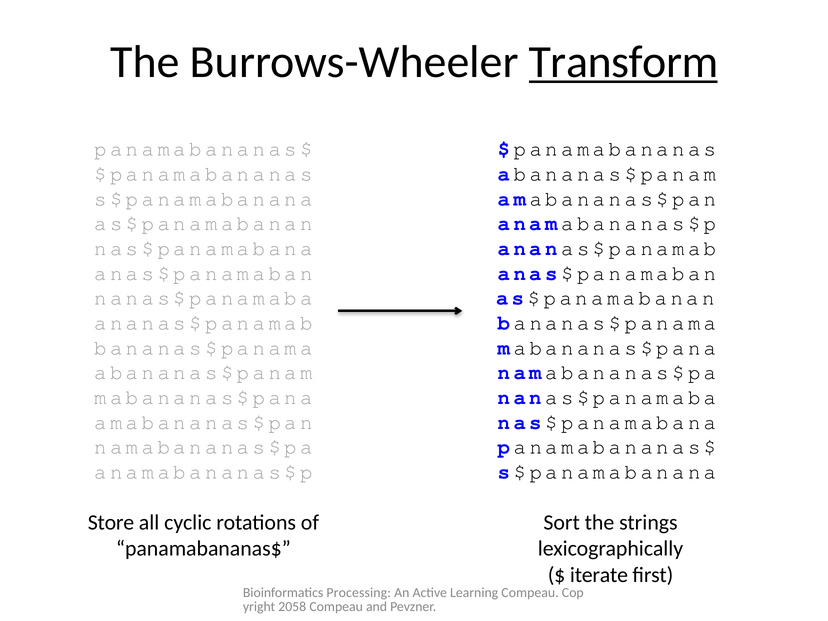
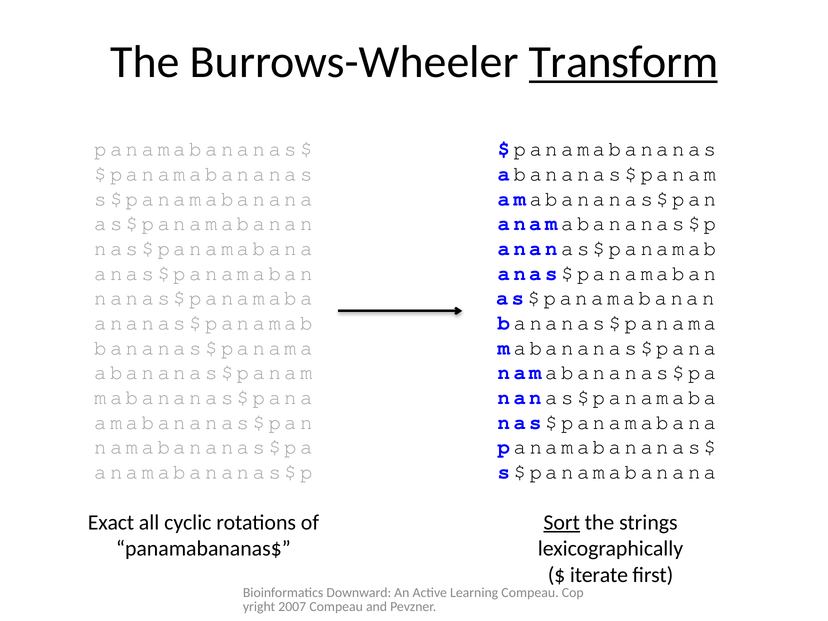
Store: Store -> Exact (111, 522)
Sort underline: none -> present (562, 522)
Processing: Processing -> Downward (359, 593)
2058: 2058 -> 2007 (292, 607)
